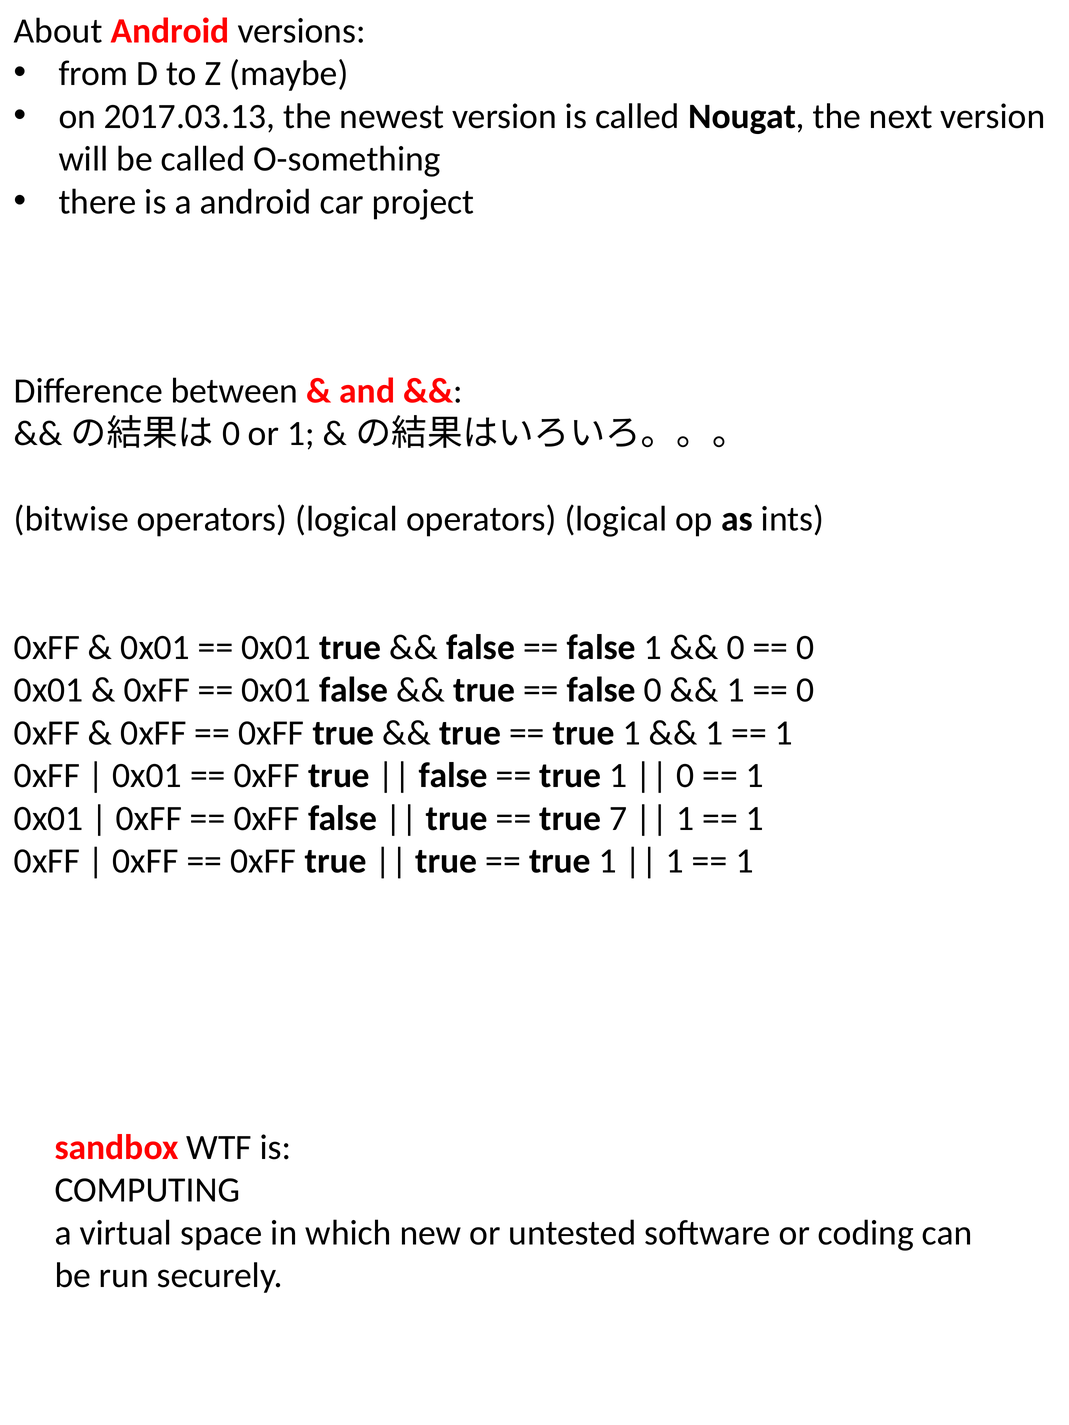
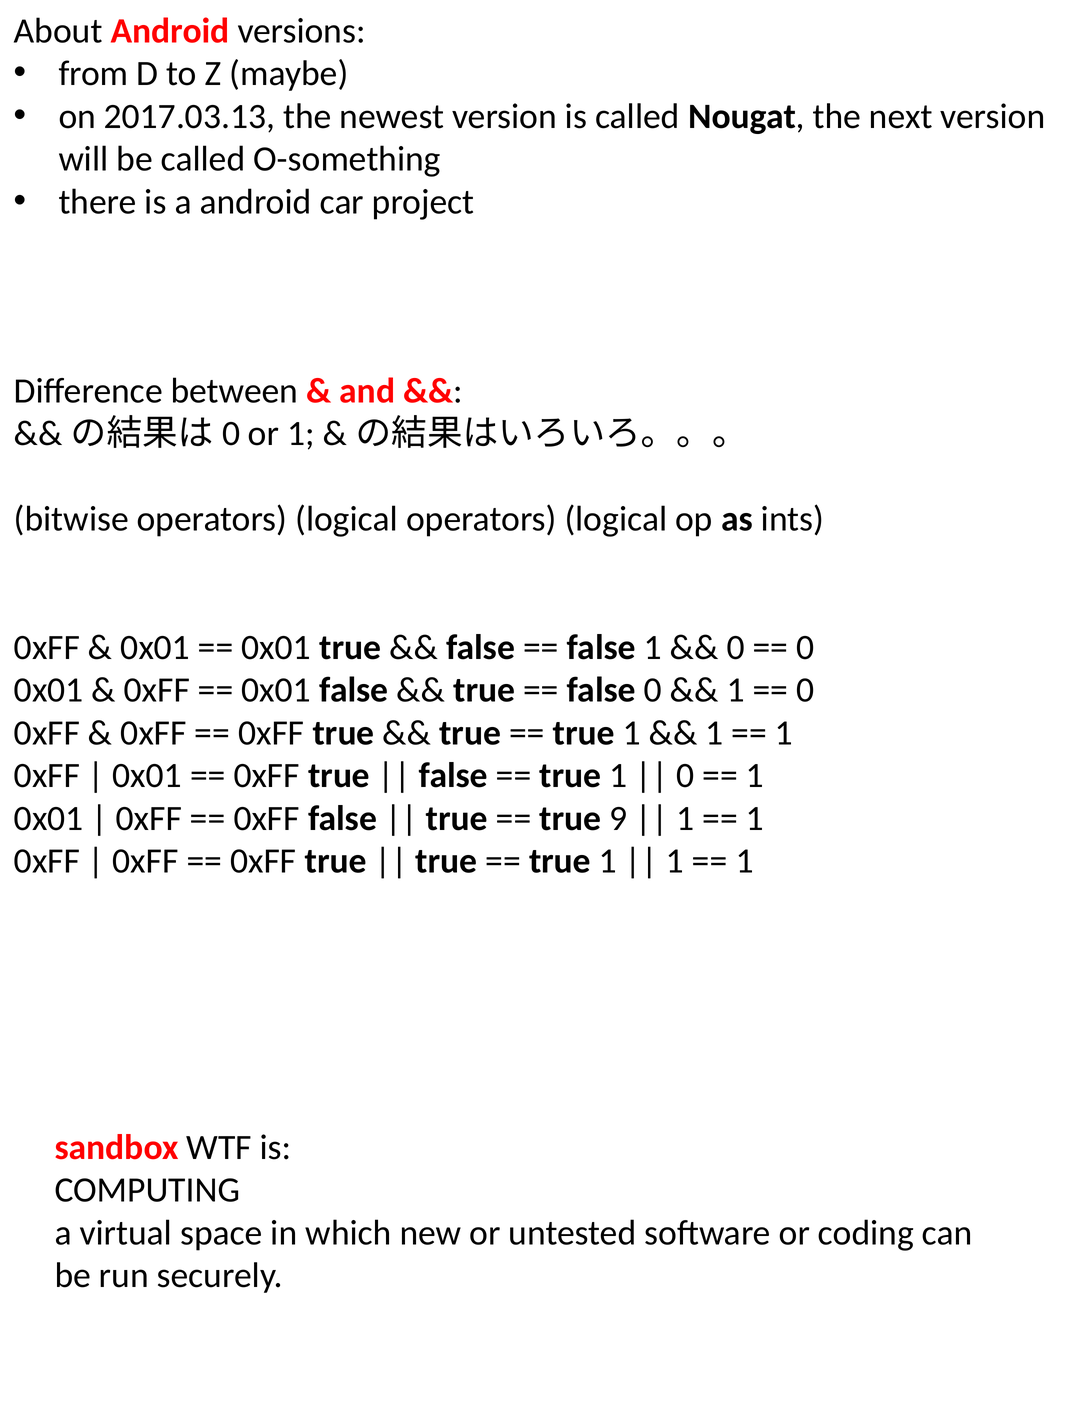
7: 7 -> 9 (618, 818)
